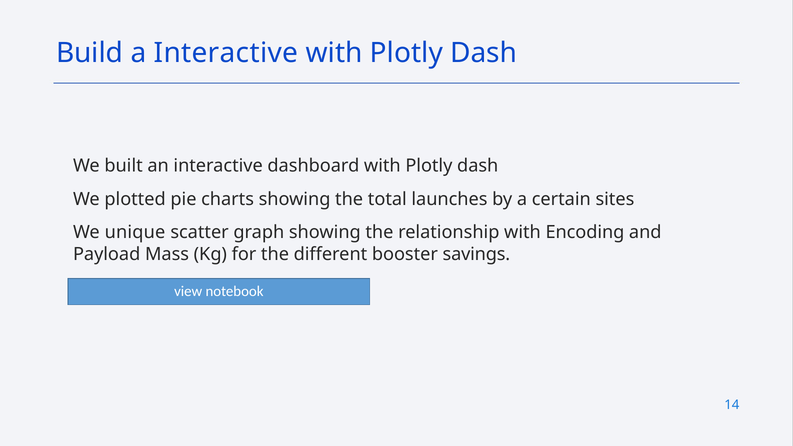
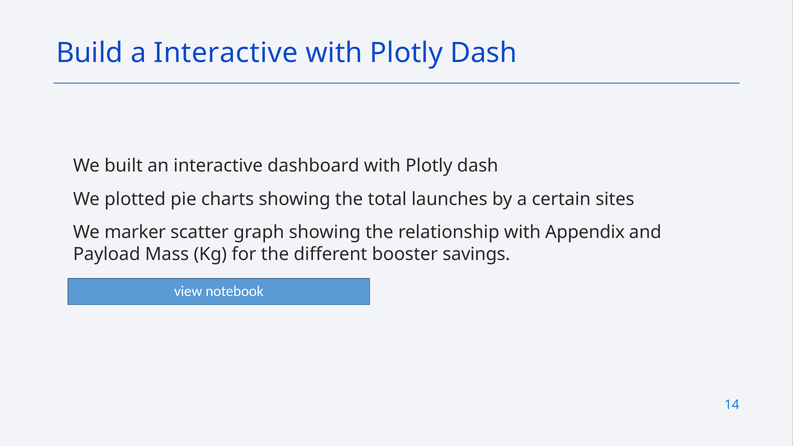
unique: unique -> marker (135, 233)
Encoding: Encoding -> Appendix (585, 233)
